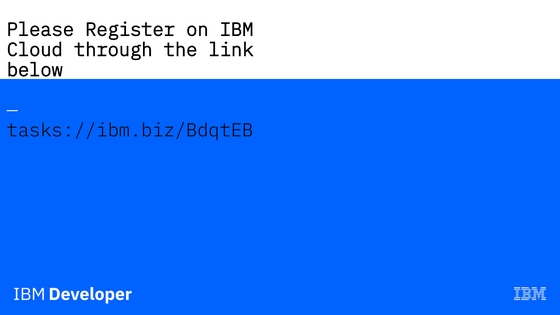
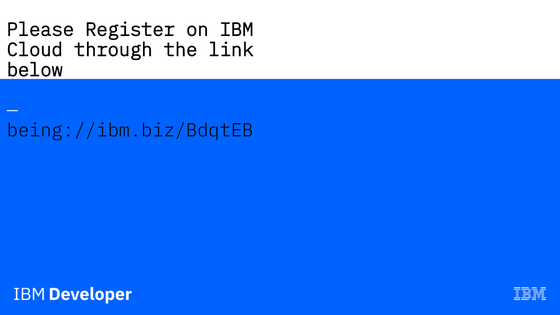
tasks://ibm.biz/BdqtEB: tasks://ibm.biz/BdqtEB -> being://ibm.biz/BdqtEB (130, 130)
